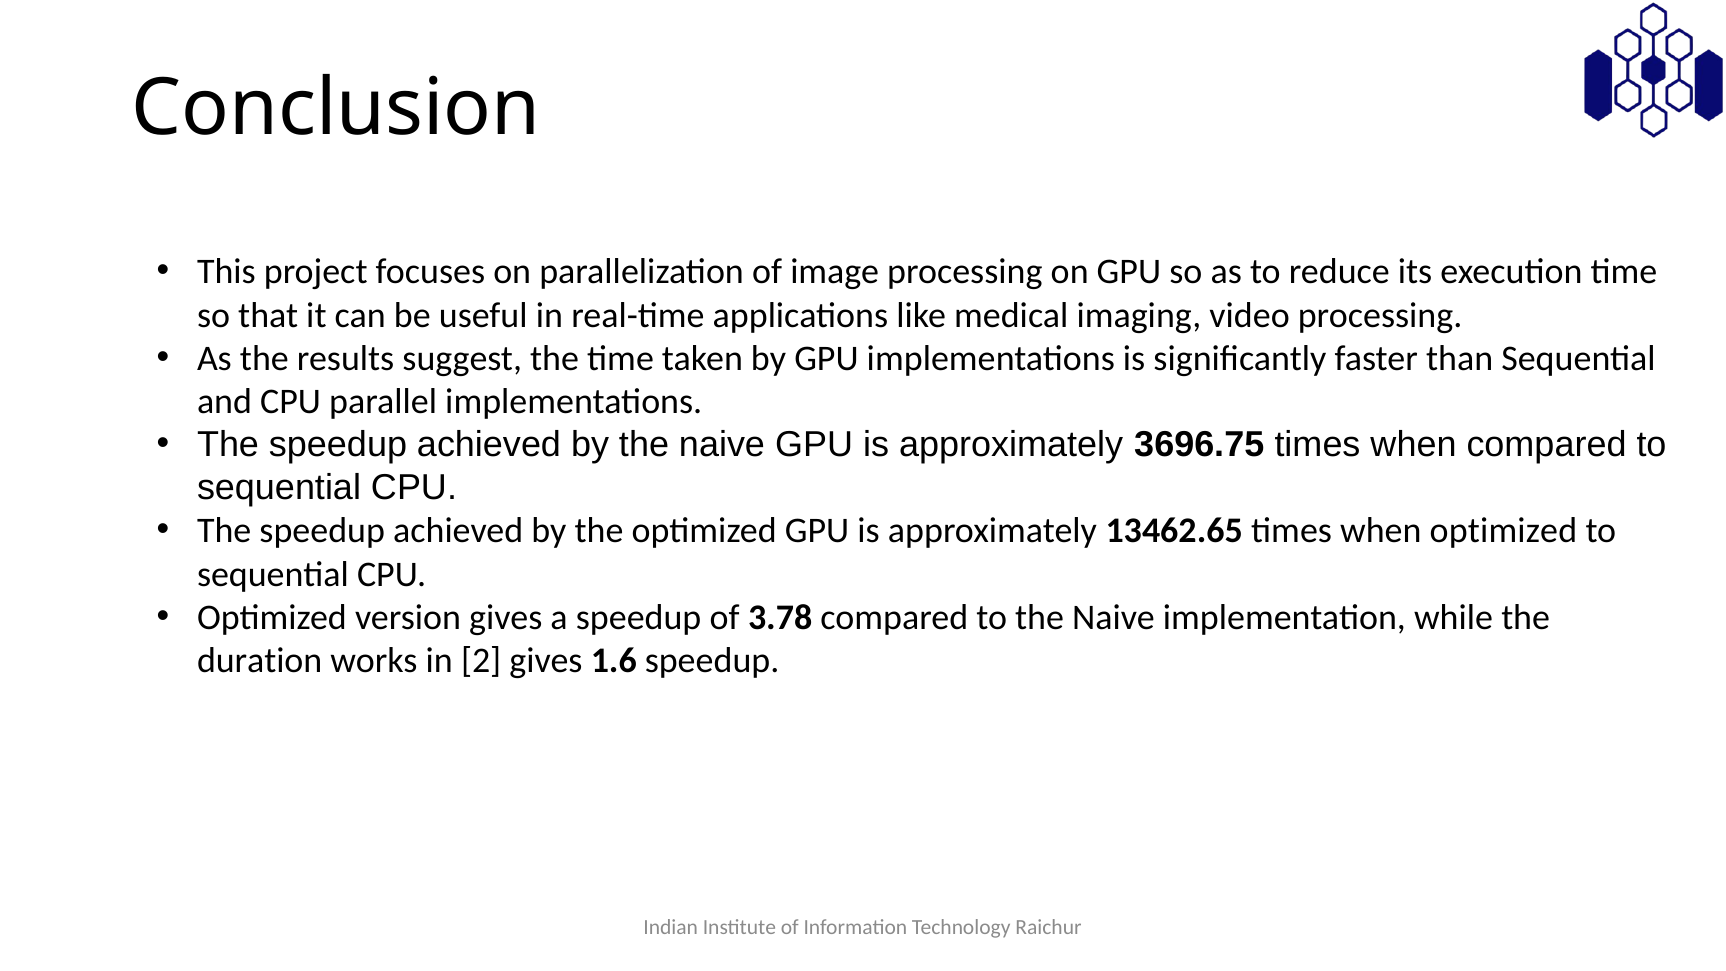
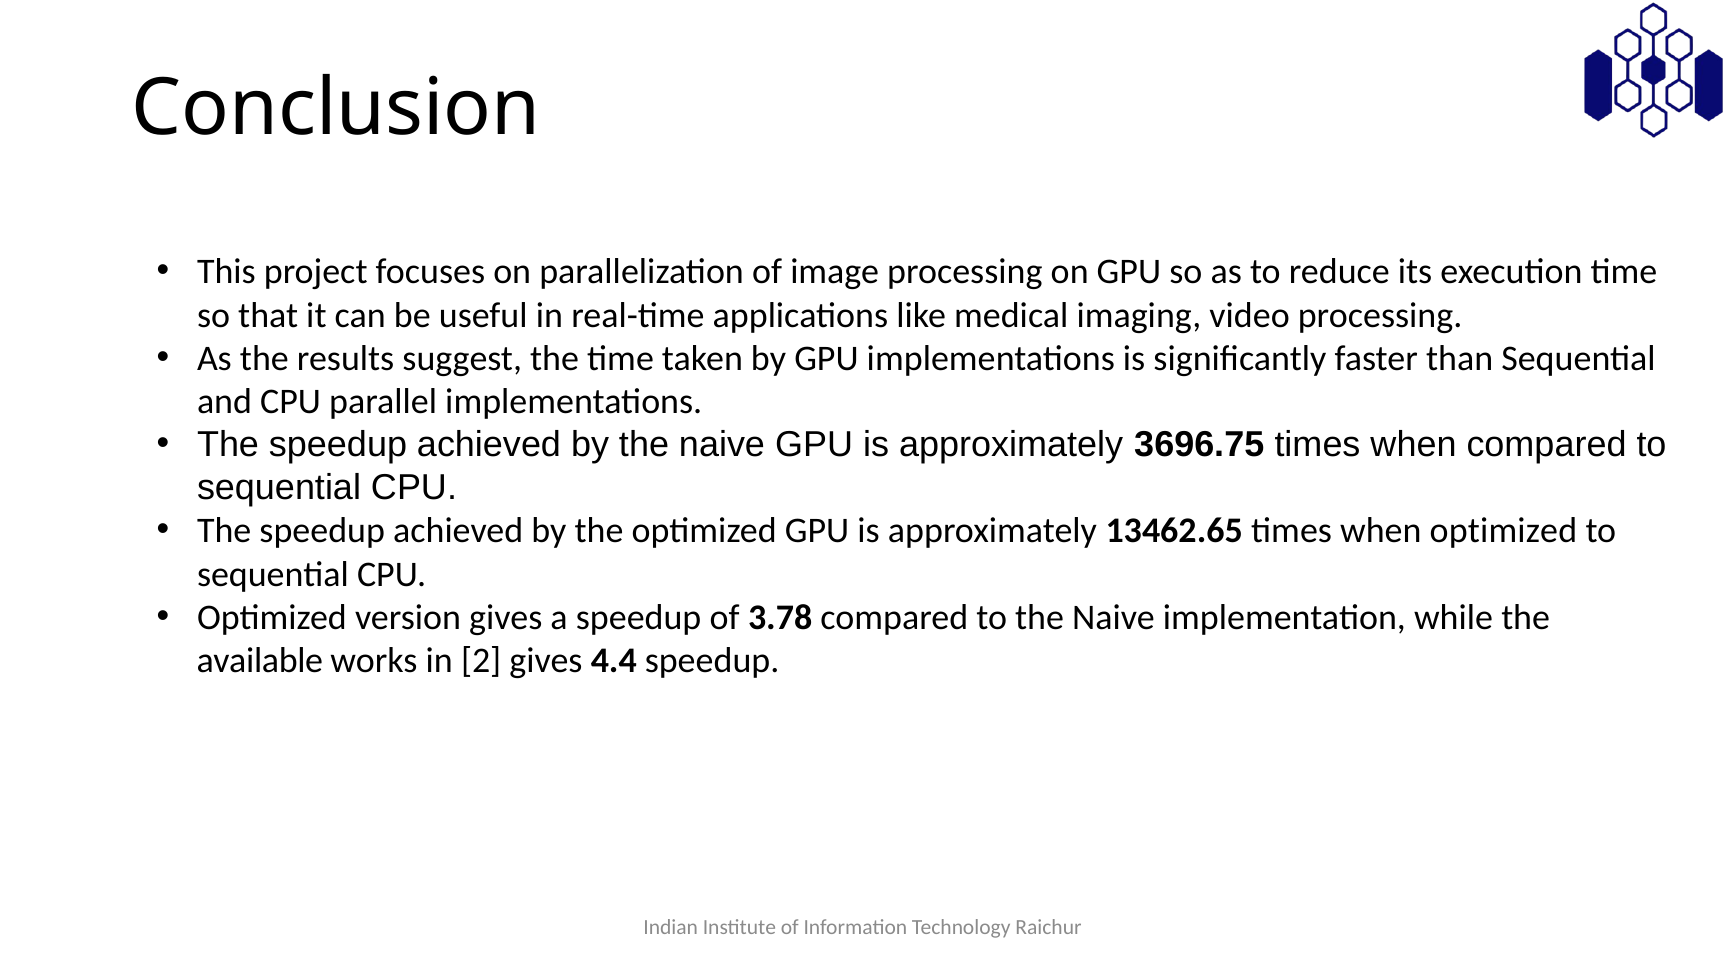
duration: duration -> available (260, 661)
1.6: 1.6 -> 4.4 (614, 661)
